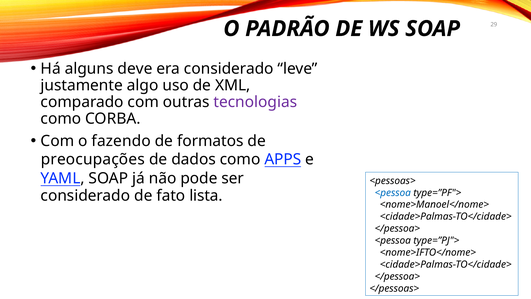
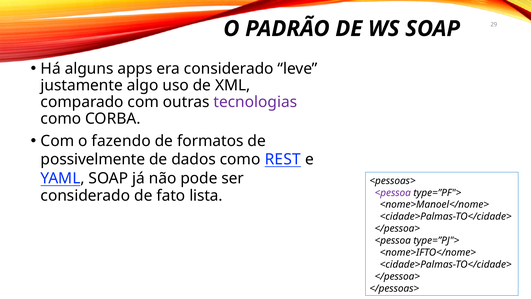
deve: deve -> apps (135, 69)
preocupações: preocupações -> possivelmente (93, 159)
APPS: APPS -> REST (283, 159)
<pessoa colour: blue -> purple (393, 193)
